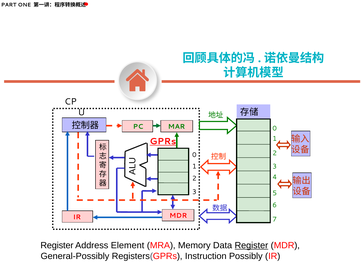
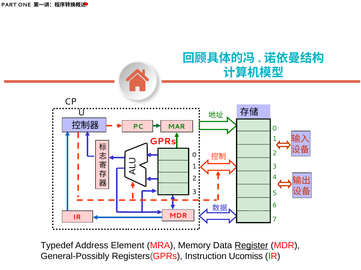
GPRs underline: present -> none (163, 142)
Register: Register -> Typedef (57, 246)
Possibly: Possibly -> Ucomiss (246, 257)
